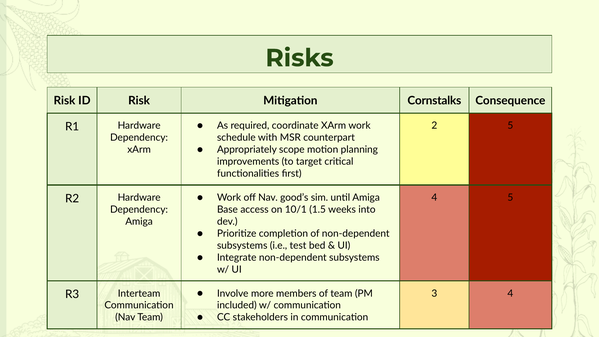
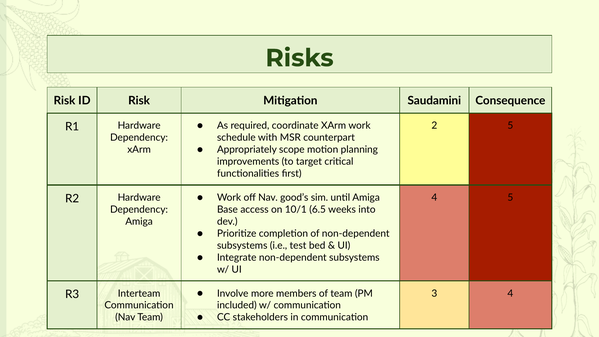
Cornstalks: Cornstalks -> Saudamini (434, 101)
1.5: 1.5 -> 6.5 (318, 209)
